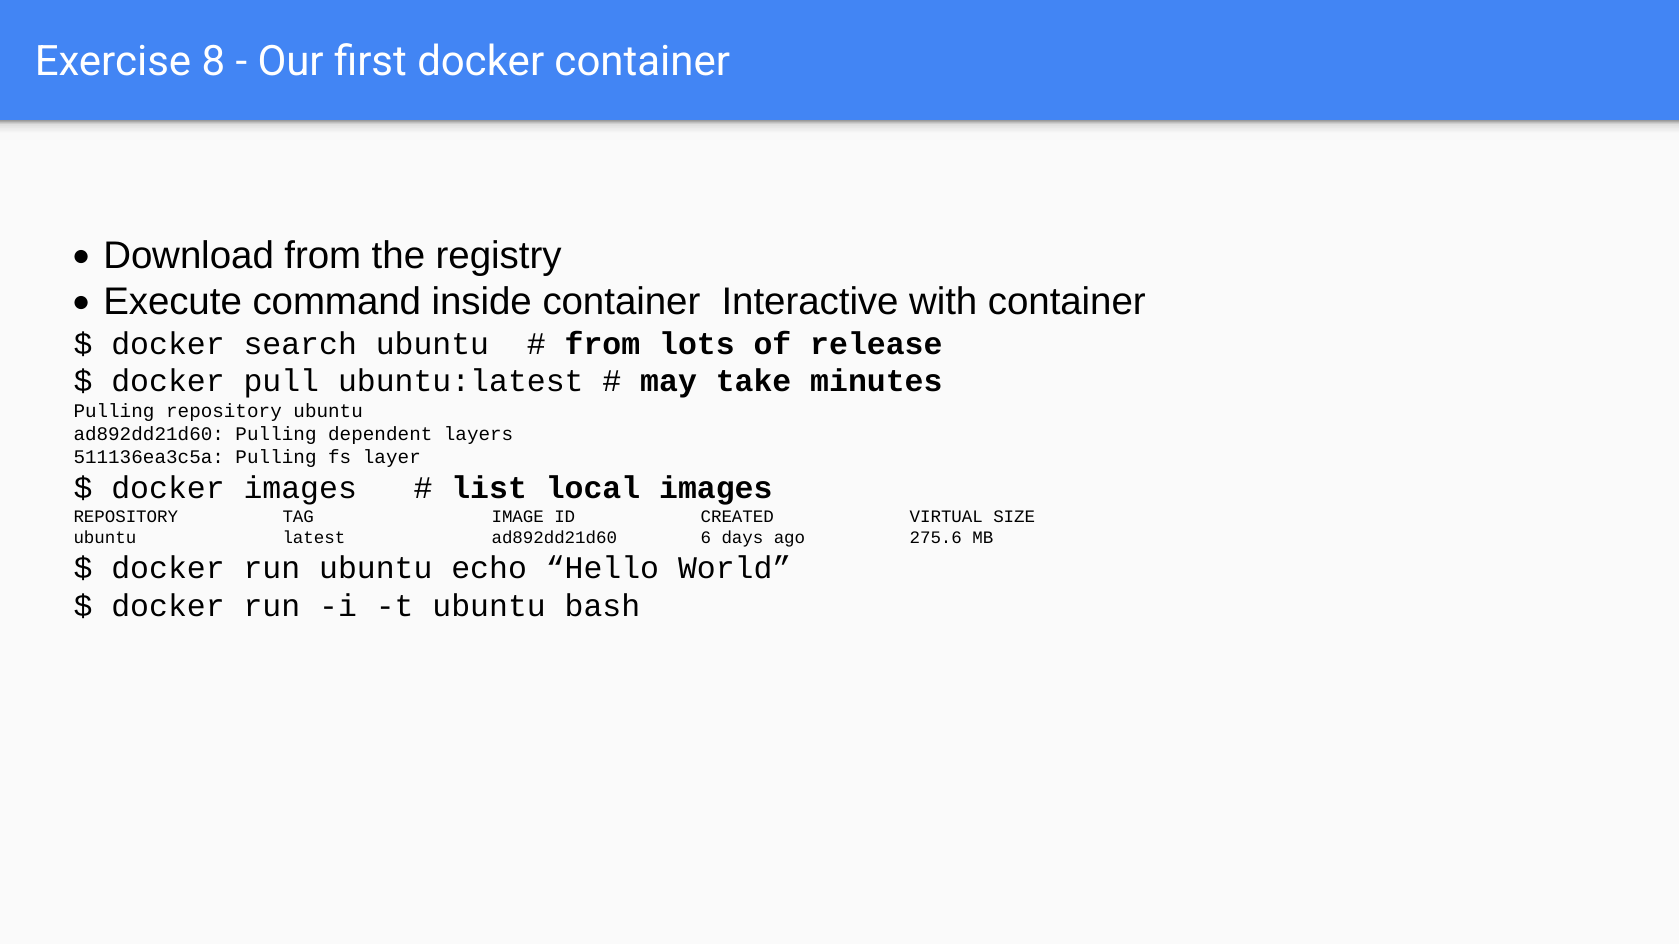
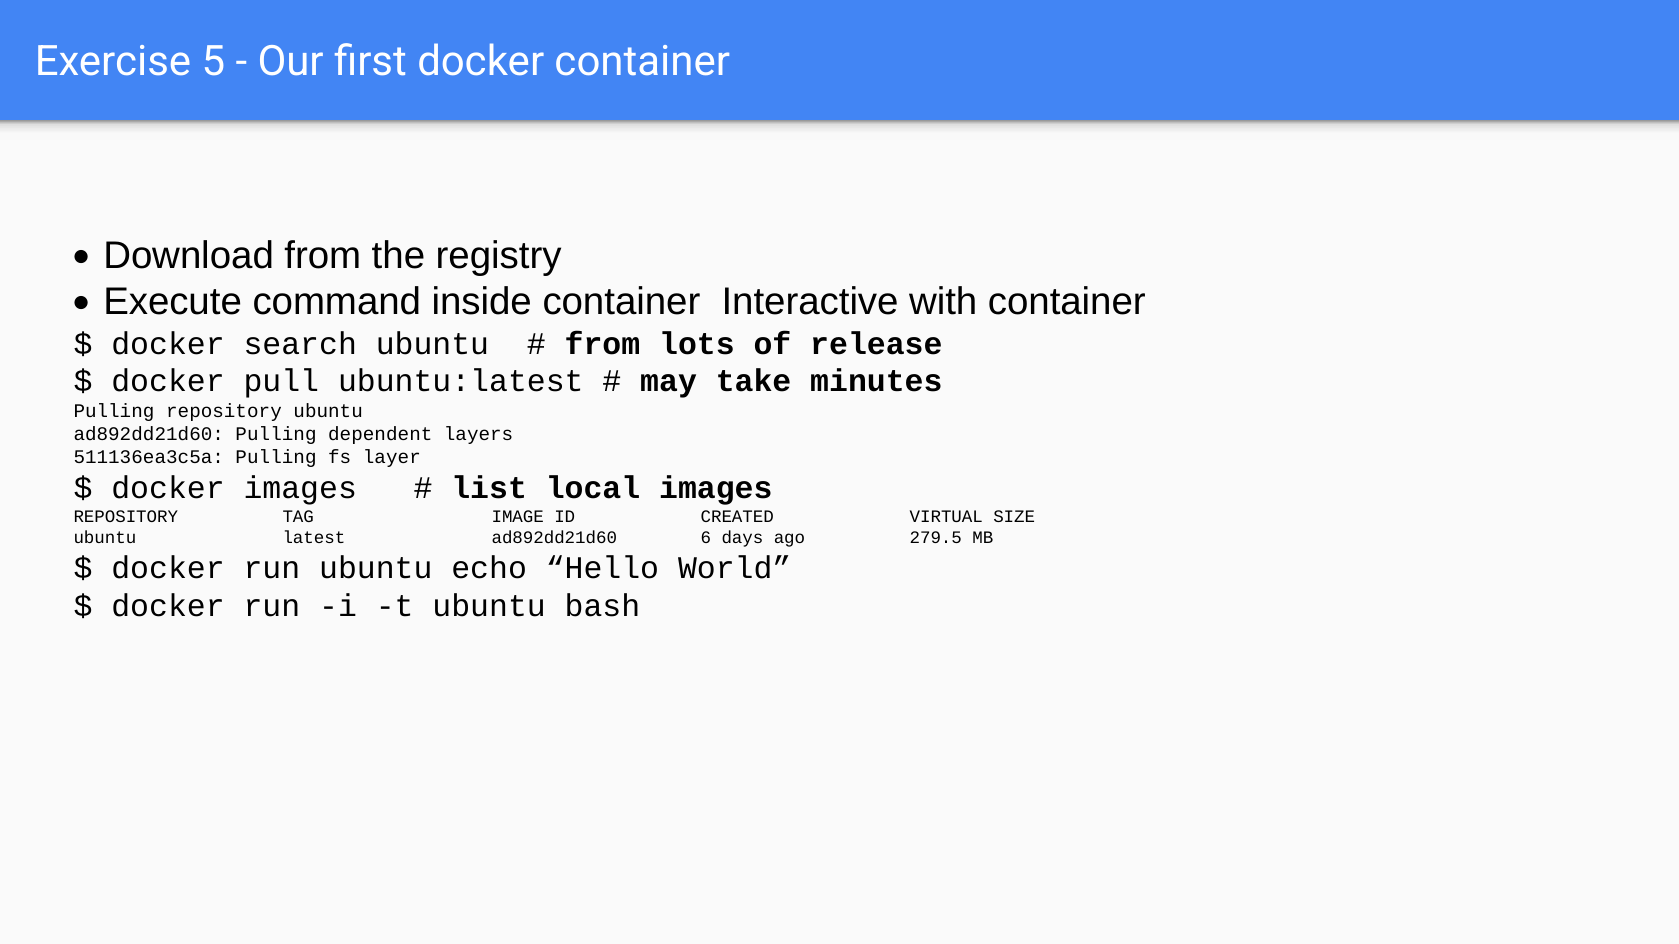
8: 8 -> 5 (213, 61)
275.6: 275.6 -> 279.5 (936, 538)
